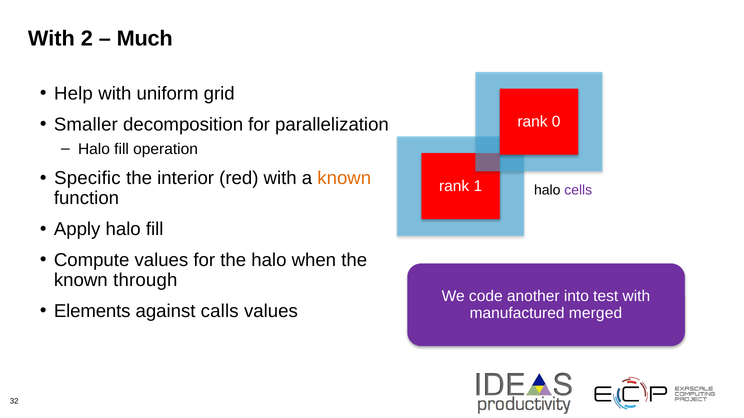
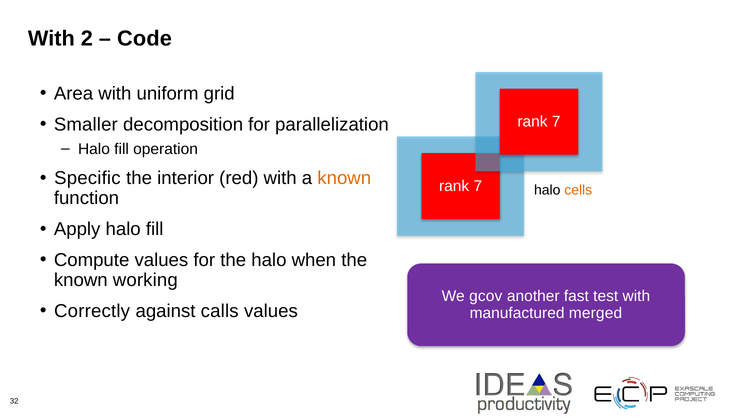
Much: Much -> Code (144, 38)
Help: Help -> Area (74, 94)
0: 0 -> 7 (556, 122)
1: 1 -> 7 (478, 186)
cells colour: purple -> orange (578, 190)
through: through -> working (145, 281)
code: code -> gcov (486, 297)
into: into -> fast (576, 297)
Elements: Elements -> Correctly (92, 311)
